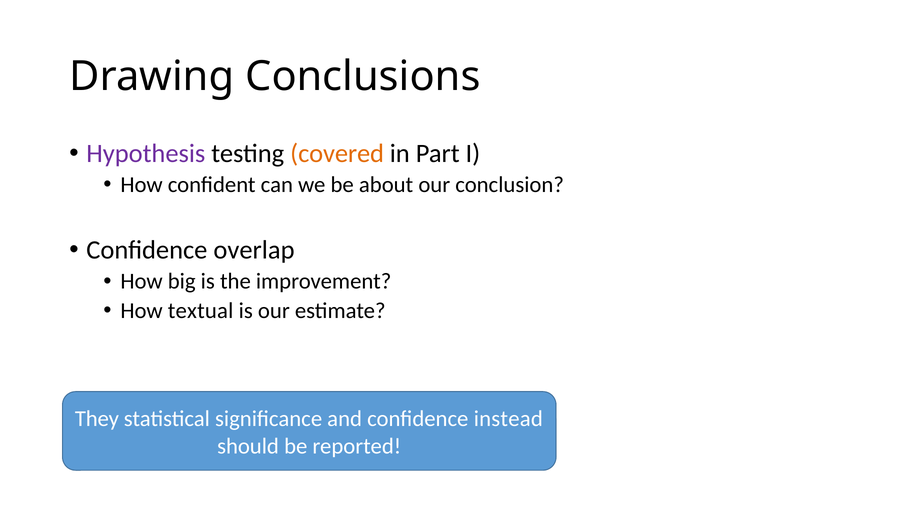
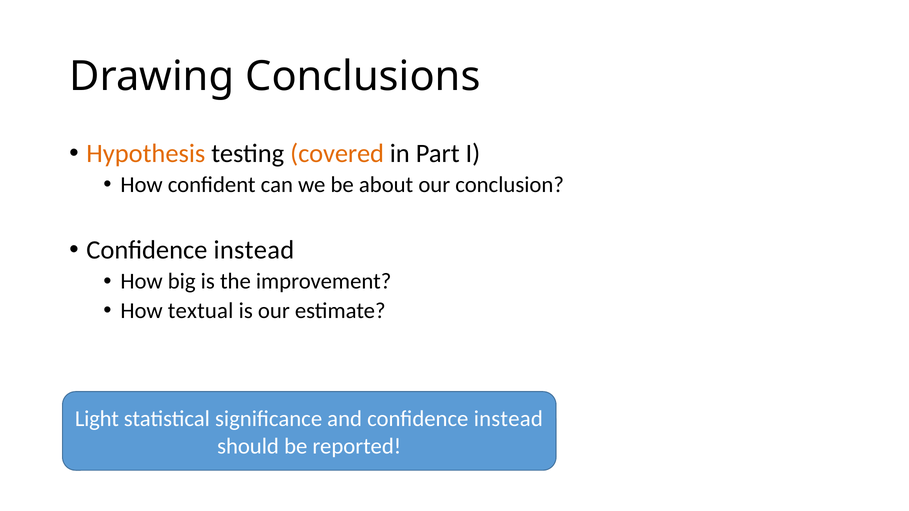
Hypothesis colour: purple -> orange (146, 154)
overlap: overlap -> instead (254, 250)
They: They -> Light (97, 419)
